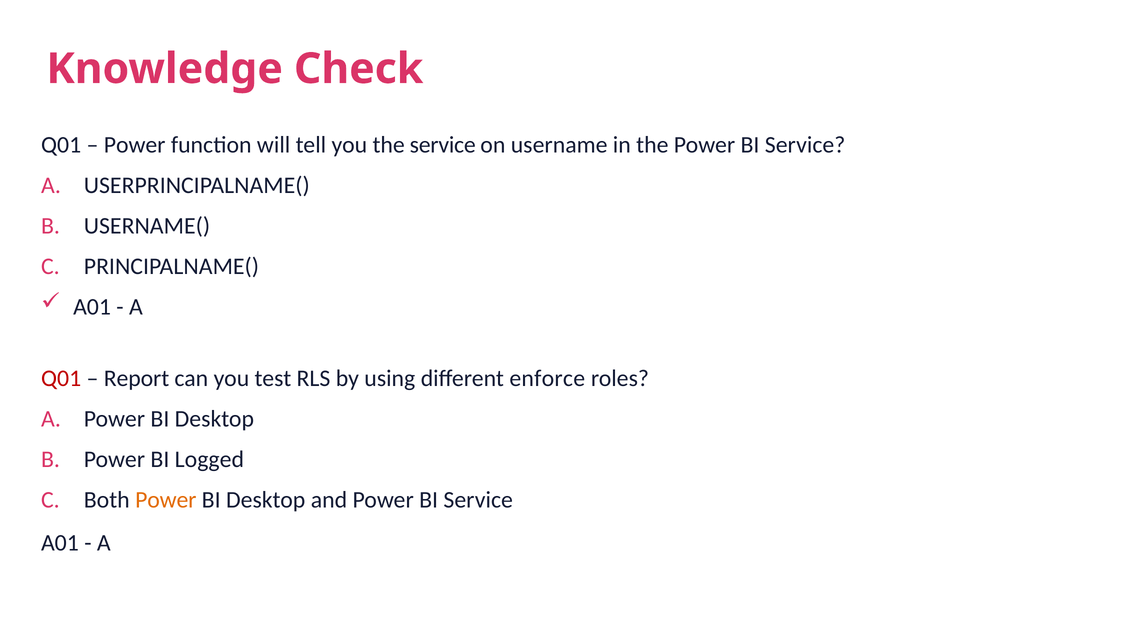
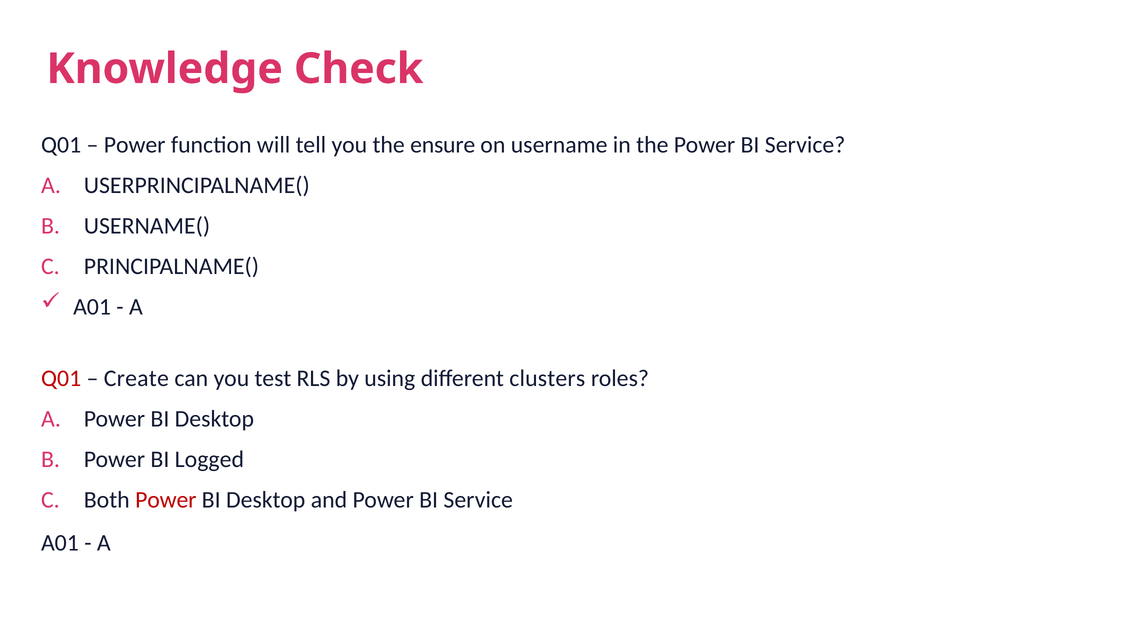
the service: service -> ensure (443, 145)
Report: Report -> Create (136, 378)
enforce: enforce -> clusters (547, 378)
Power colour: orange -> red (166, 500)
